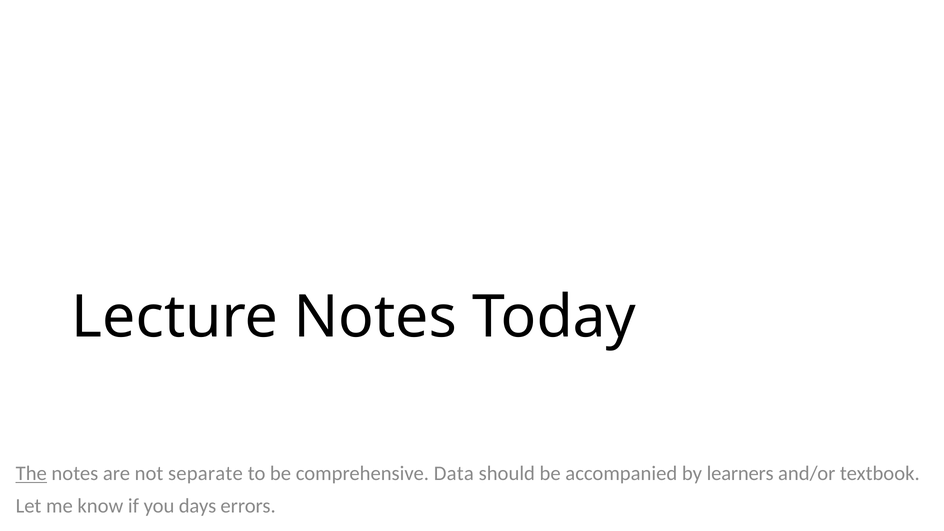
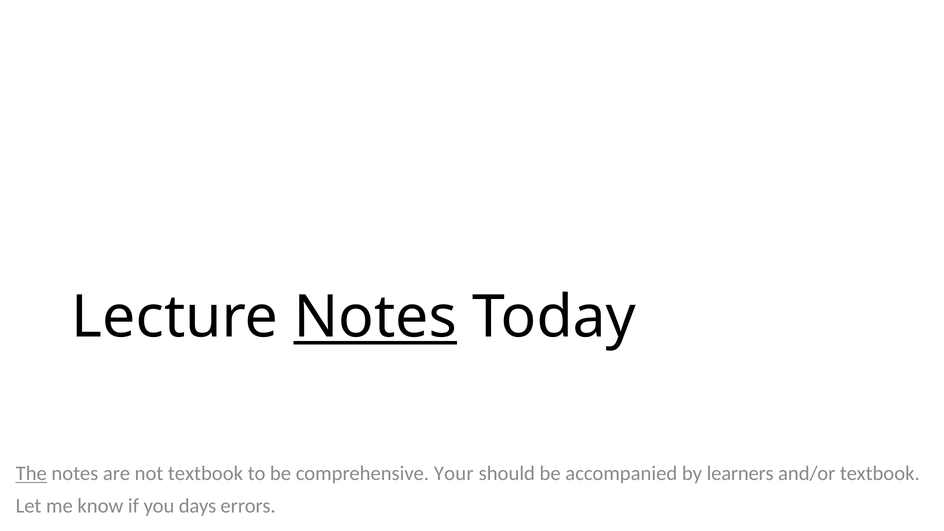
Notes underline: none -> present (375, 317)
not separate: separate -> textbook (205, 474)
Data: Data -> Your (454, 474)
